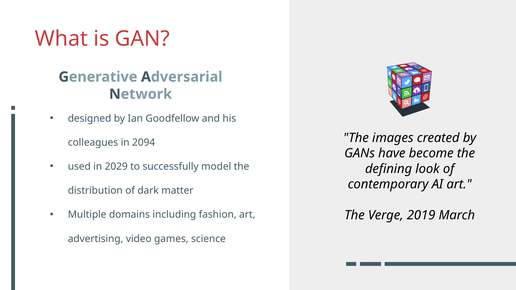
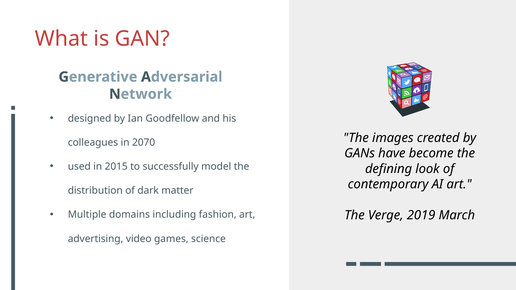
2094: 2094 -> 2070 (144, 143)
2029: 2029 -> 2015 (116, 167)
